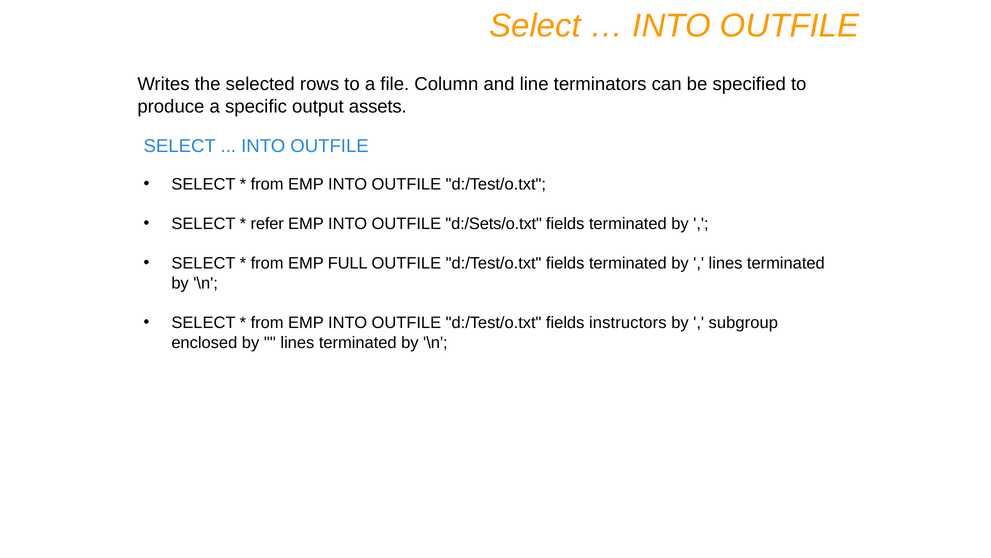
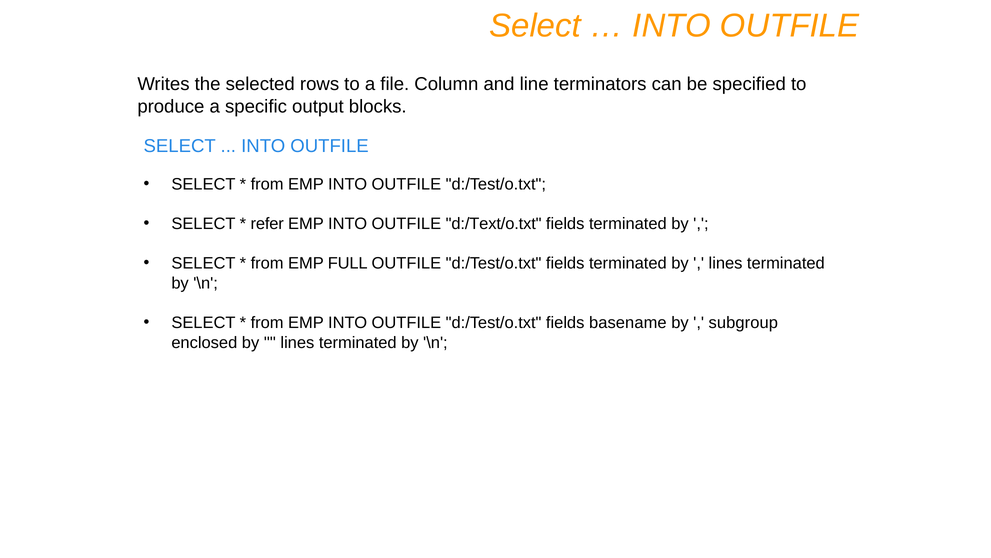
assets: assets -> blocks (378, 106)
d:/Sets/o.txt: d:/Sets/o.txt -> d:/Text/o.txt (494, 224)
instructors: instructors -> basename (628, 323)
